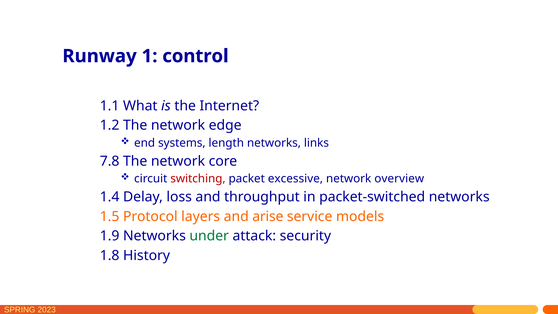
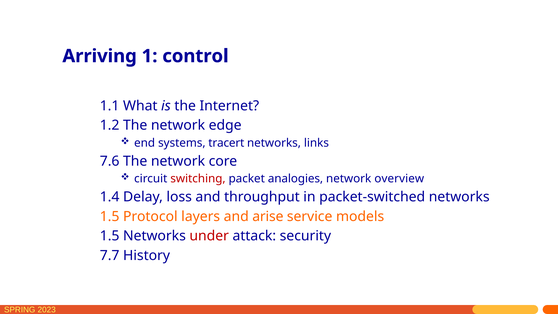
Runway: Runway -> Arriving (100, 56)
length: length -> tracert (226, 143)
7.8: 7.8 -> 7.6 (110, 161)
excessive: excessive -> analogies (295, 179)
1.9: 1.9 -> 1.5 (110, 236)
under colour: green -> red (209, 236)
1.8: 1.8 -> 7.7 (110, 255)
